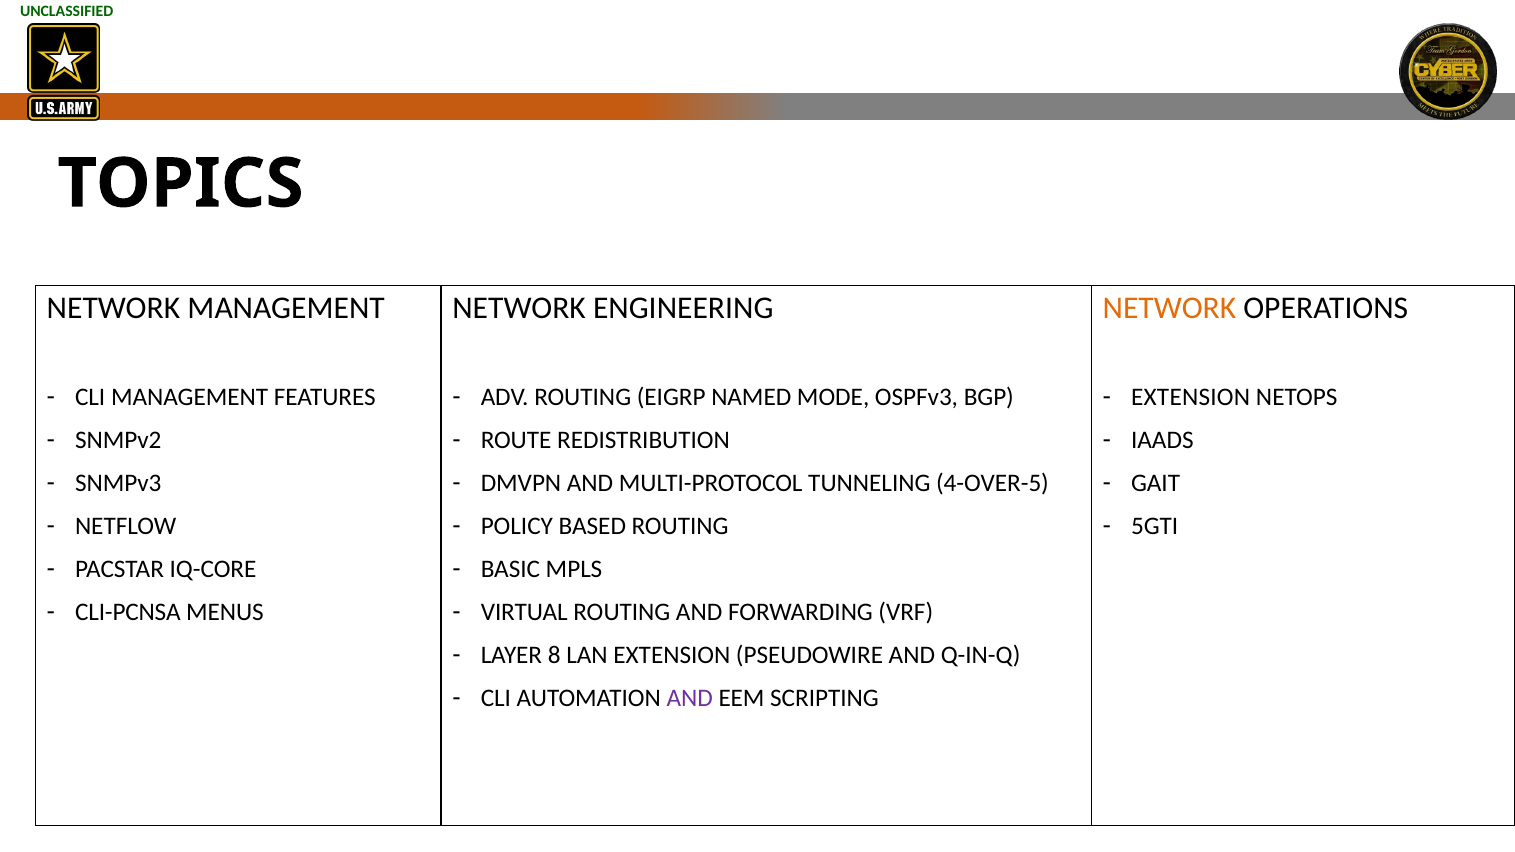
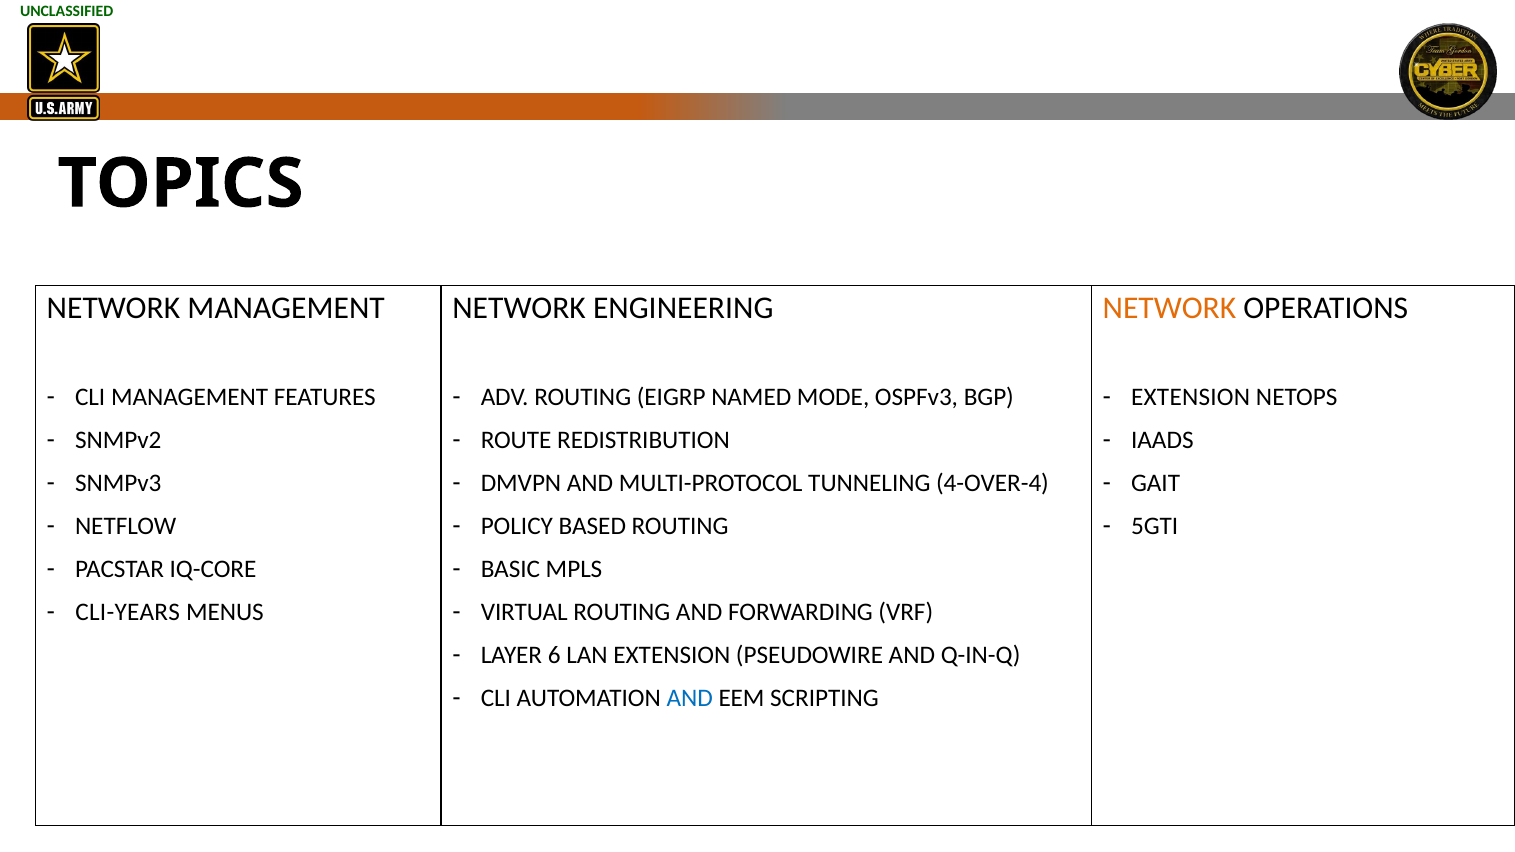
4-OVER-5: 4-OVER-5 -> 4-OVER-4 (993, 483)
CLI-PCNSA: CLI-PCNSA -> CLI-YEARS (128, 612)
8: 8 -> 6 (554, 655)
AND colour: purple -> blue (690, 698)
